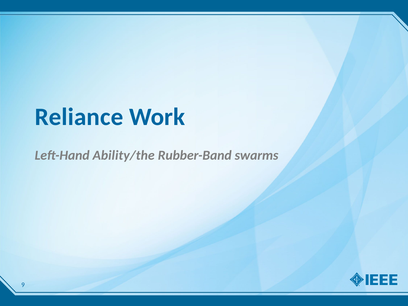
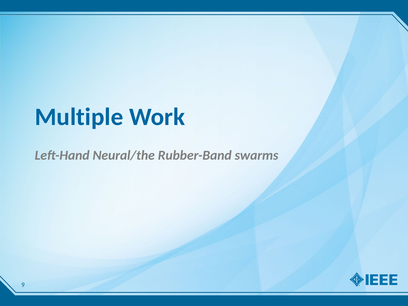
Reliance: Reliance -> Multiple (79, 117)
Ability/the: Ability/the -> Neural/the (124, 155)
